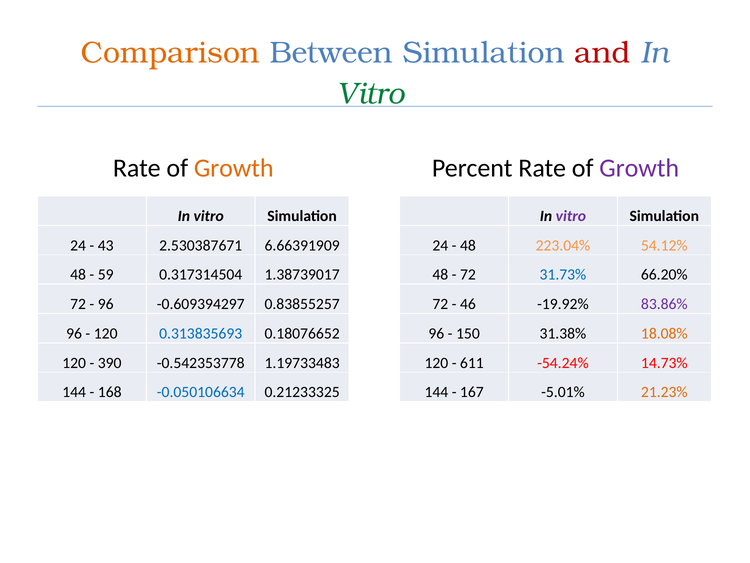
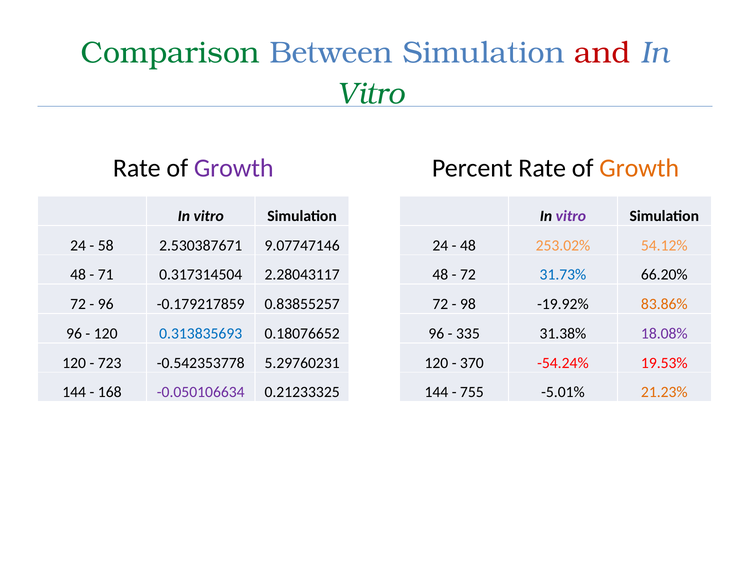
Comparison colour: orange -> green (170, 53)
Growth colour: orange -> purple (234, 168)
Growth colour: purple -> orange (639, 168)
43: 43 -> 58 (106, 245)
6.66391909: 6.66391909 -> 9.07747146 (302, 245)
223.04%: 223.04% -> 253.02% (563, 245)
59: 59 -> 71 (106, 275)
1.38739017: 1.38739017 -> 2.28043117 (302, 275)
-0.609394297: -0.609394297 -> -0.179217859 (201, 304)
46: 46 -> 98 (468, 304)
83.86% colour: purple -> orange (664, 304)
150: 150 -> 335 (468, 333)
18.08% colour: orange -> purple (664, 333)
390: 390 -> 723 (110, 363)
1.19733483: 1.19733483 -> 5.29760231 (302, 363)
611: 611 -> 370 (472, 363)
14.73%: 14.73% -> 19.53% (664, 363)
-0.050106634 colour: blue -> purple (201, 392)
167: 167 -> 755 (472, 392)
